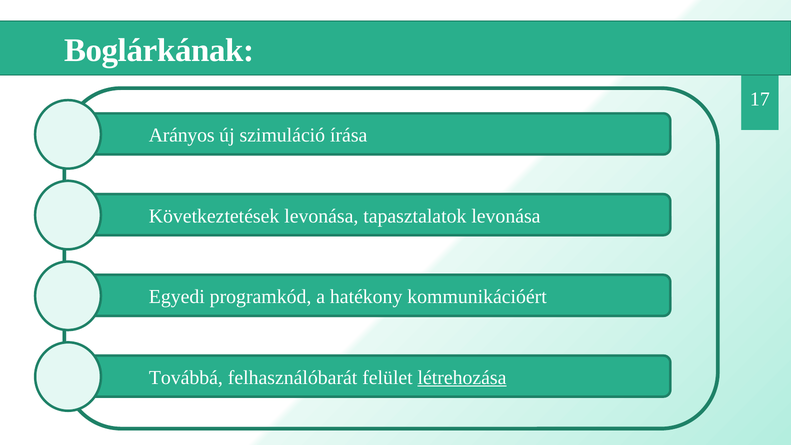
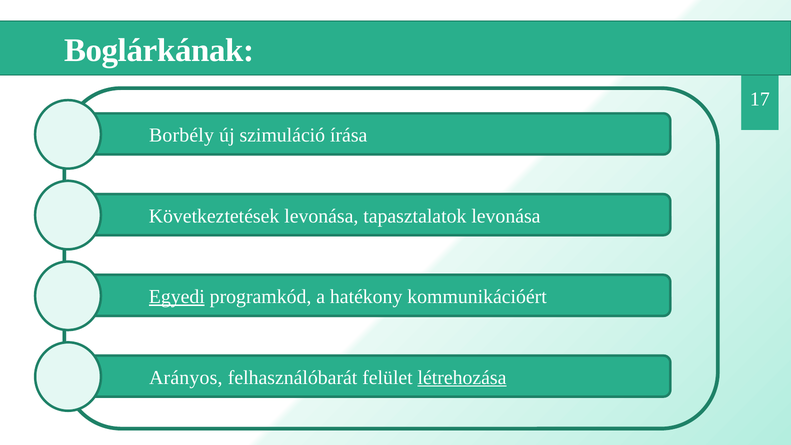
Arányos: Arányos -> Borbély (181, 135)
Egyedi underline: none -> present (177, 297)
Továbbá: Továbbá -> Arányos (186, 377)
